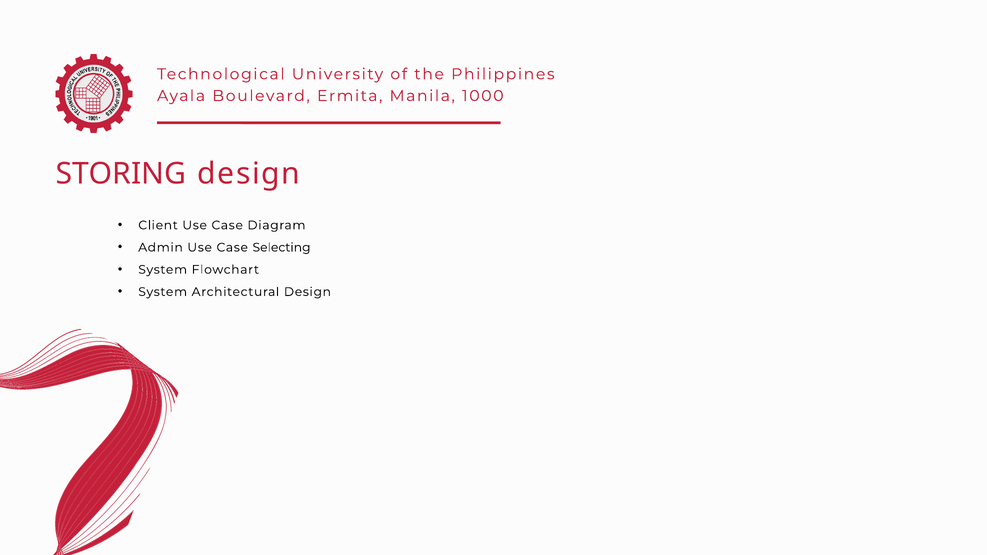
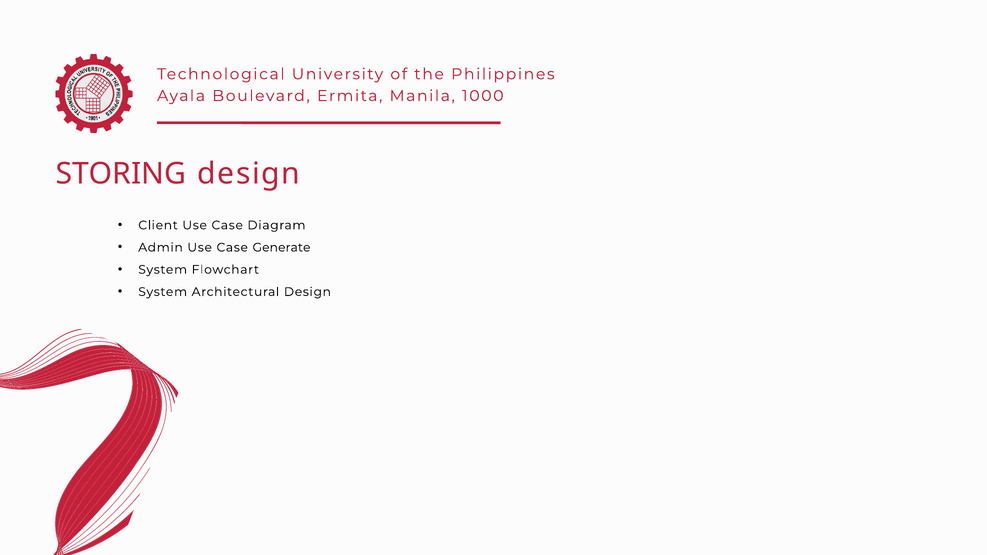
Selecting: Selecting -> Generate (282, 248)
